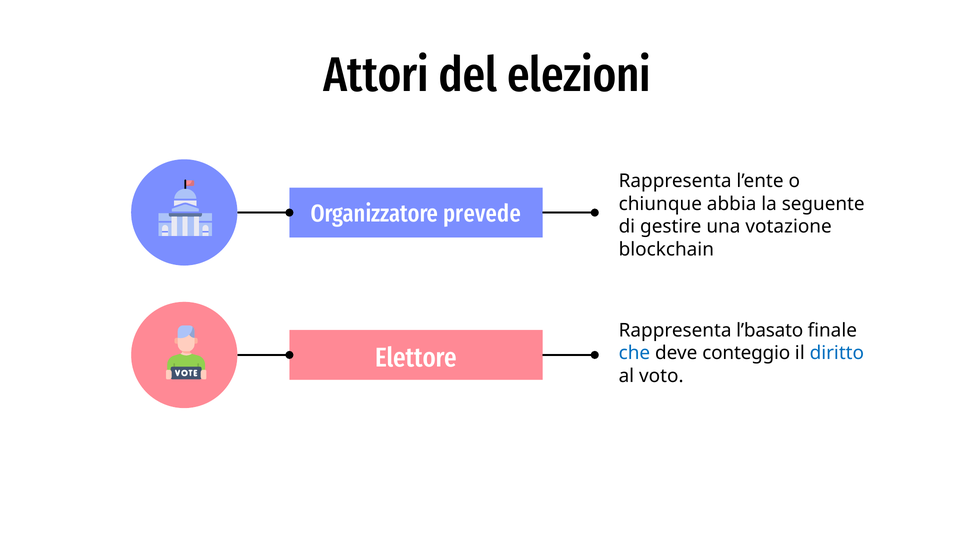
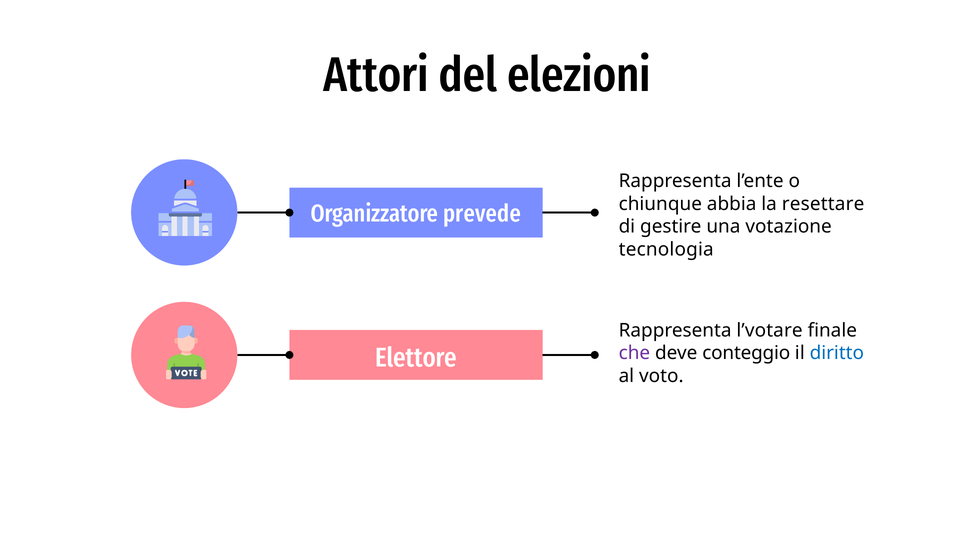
seguente: seguente -> resettare (823, 204)
blockchain: blockchain -> tecnologia (666, 249)
l’basato: l’basato -> l’votare (770, 330)
che colour: blue -> purple (634, 353)
